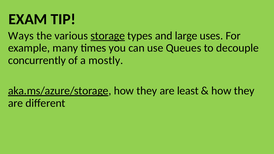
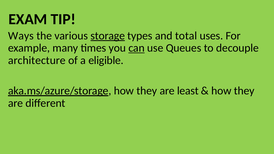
large: large -> total (186, 36)
can underline: none -> present (137, 48)
concurrently: concurrently -> architecture (37, 60)
mostly: mostly -> eligible (106, 60)
